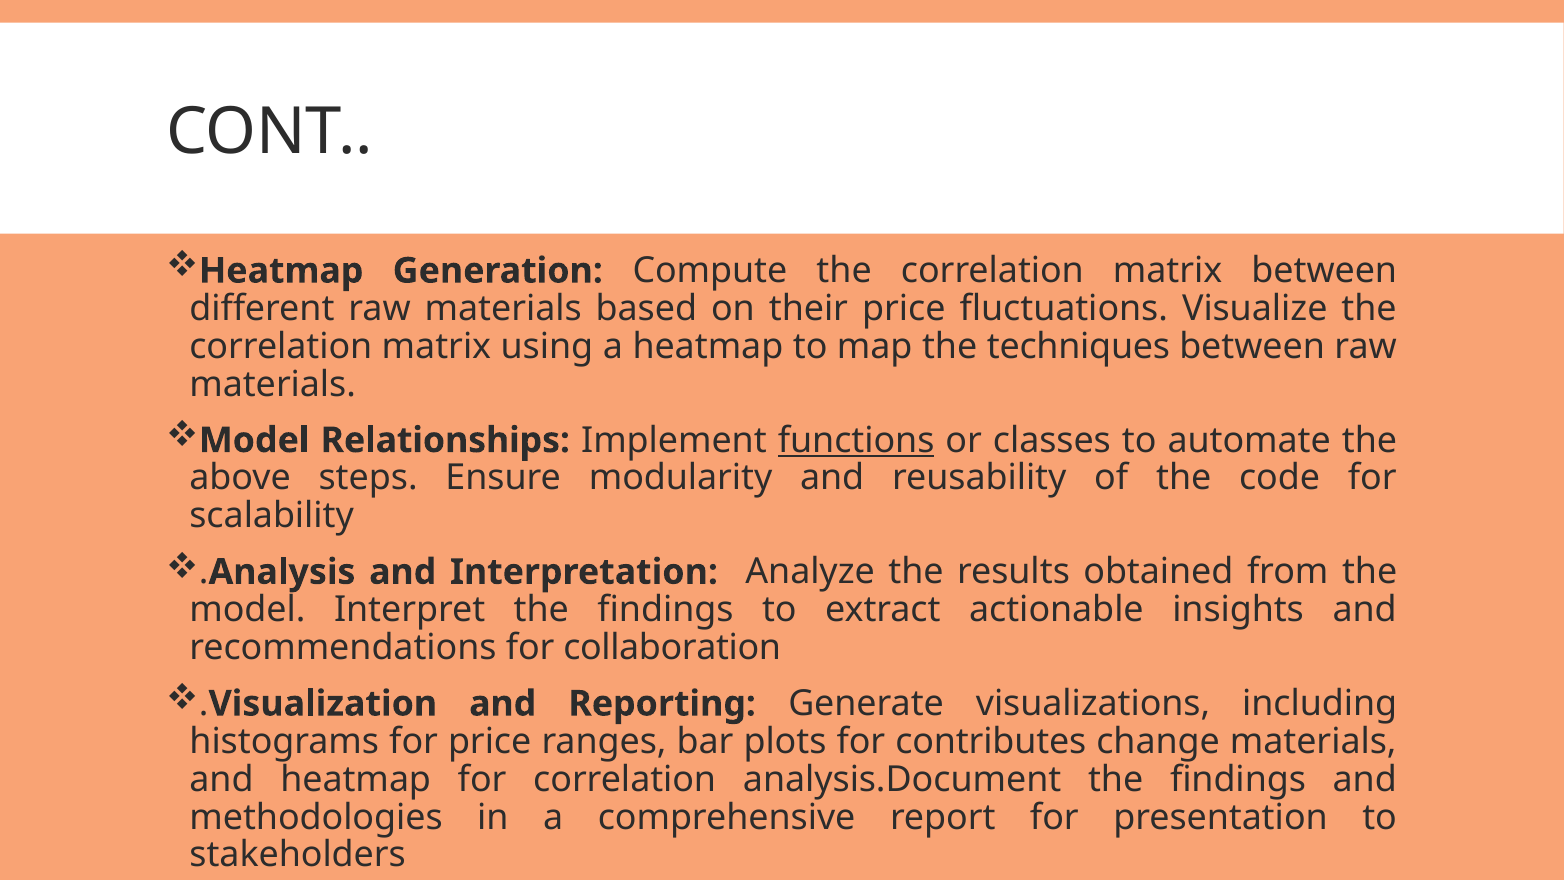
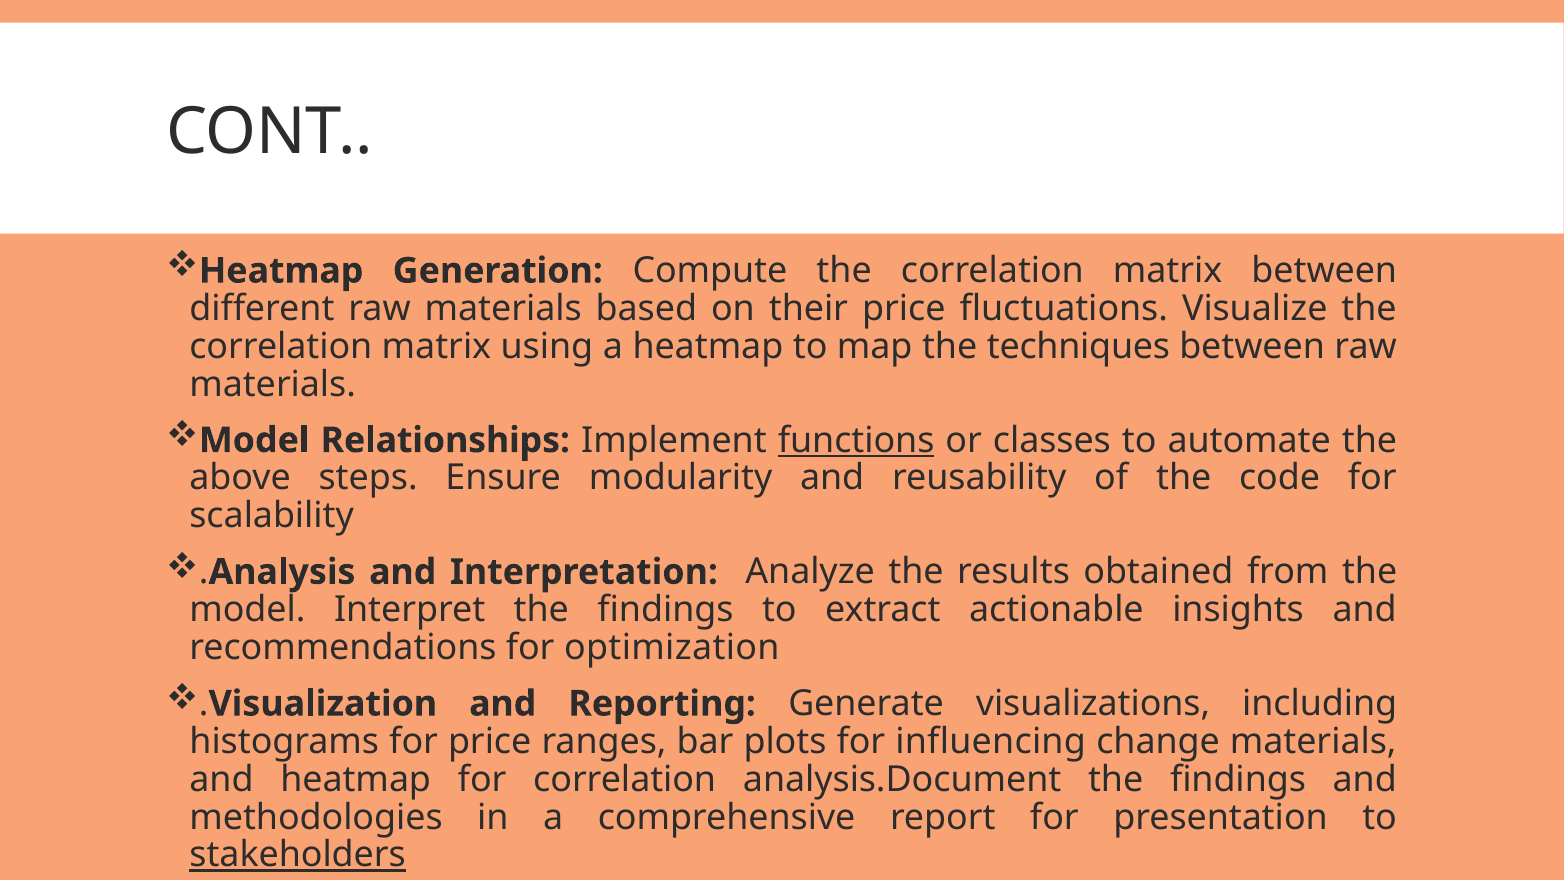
collaboration: collaboration -> optimization (672, 647)
contributes: contributes -> influencing (991, 741)
stakeholders underline: none -> present (298, 855)
